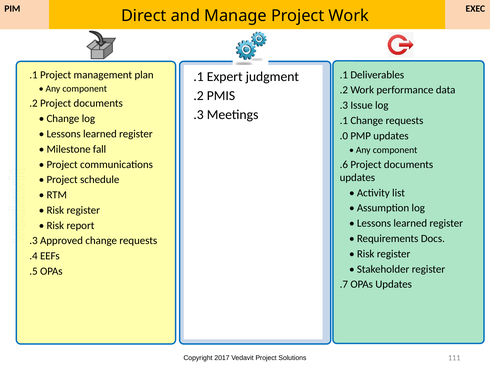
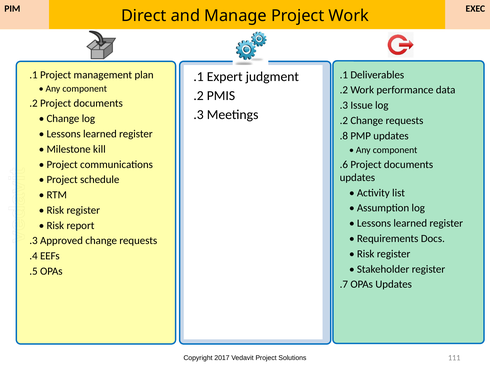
.1: .1 -> .2 (344, 120)
.0: .0 -> .8 (344, 136)
fall: fall -> kill (99, 149)
